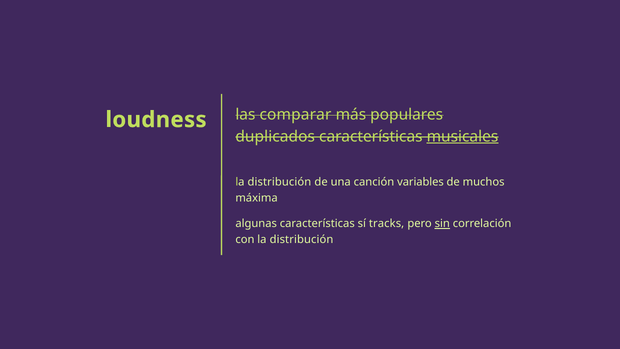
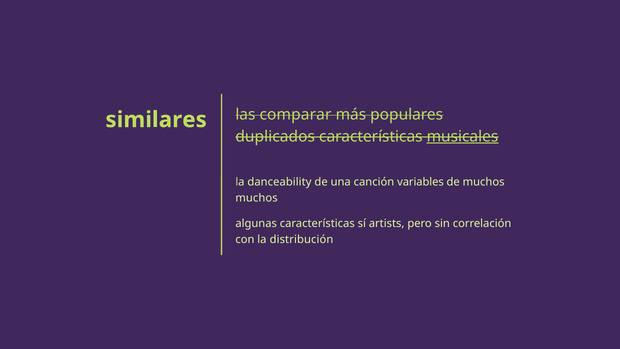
loudness: loudness -> similares (156, 120)
distribución: distribución -> danceability (279, 182)
máxima: máxima -> muchos (257, 198)
tracks: tracks -> artists (387, 223)
sin underline: present -> none (442, 223)
